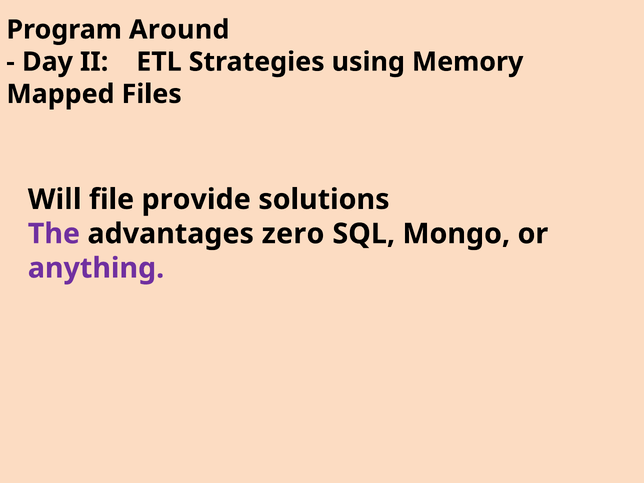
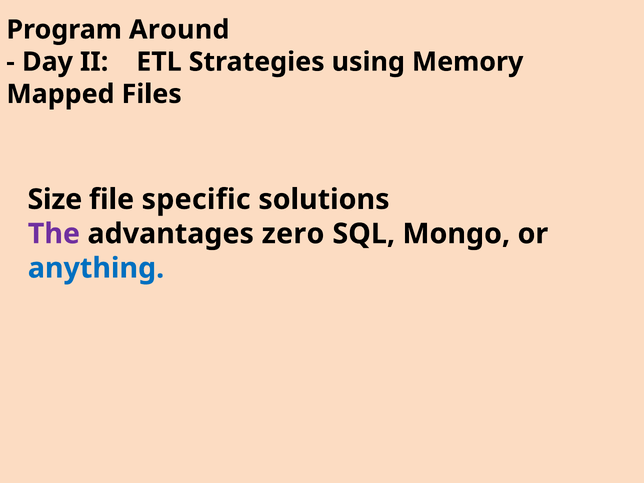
Will: Will -> Size (55, 199)
provide: provide -> specific (196, 199)
anything colour: purple -> blue (96, 268)
